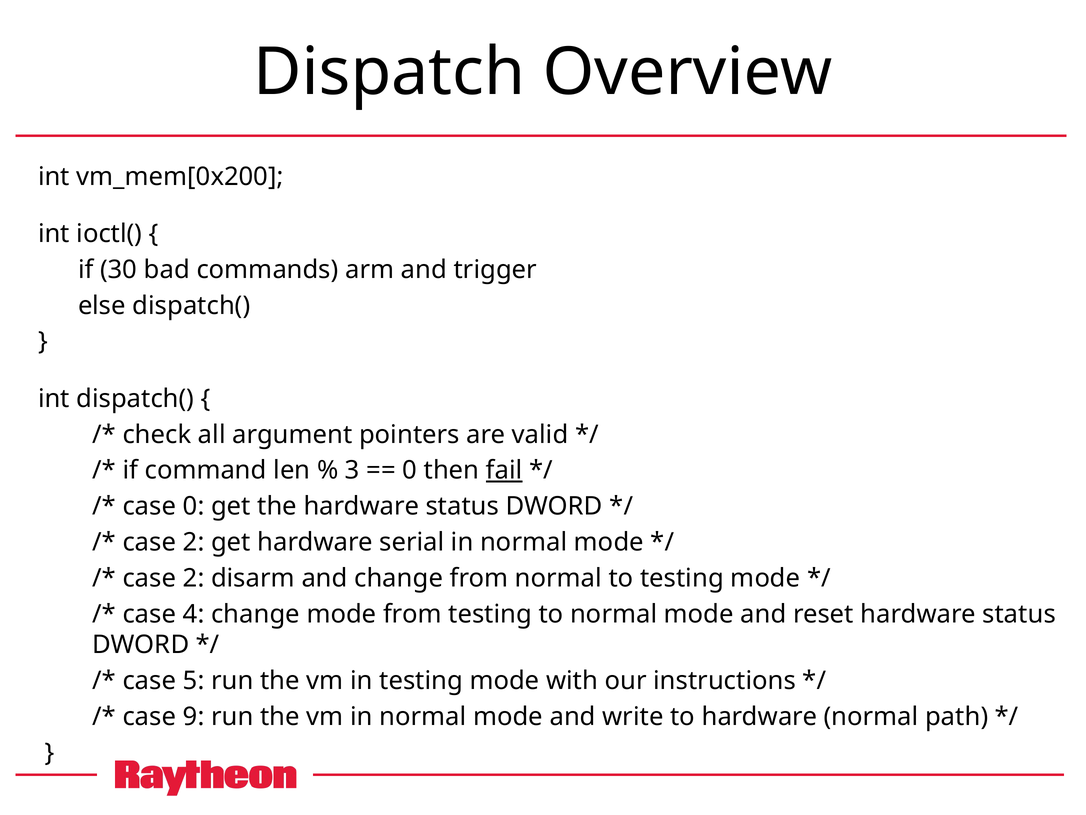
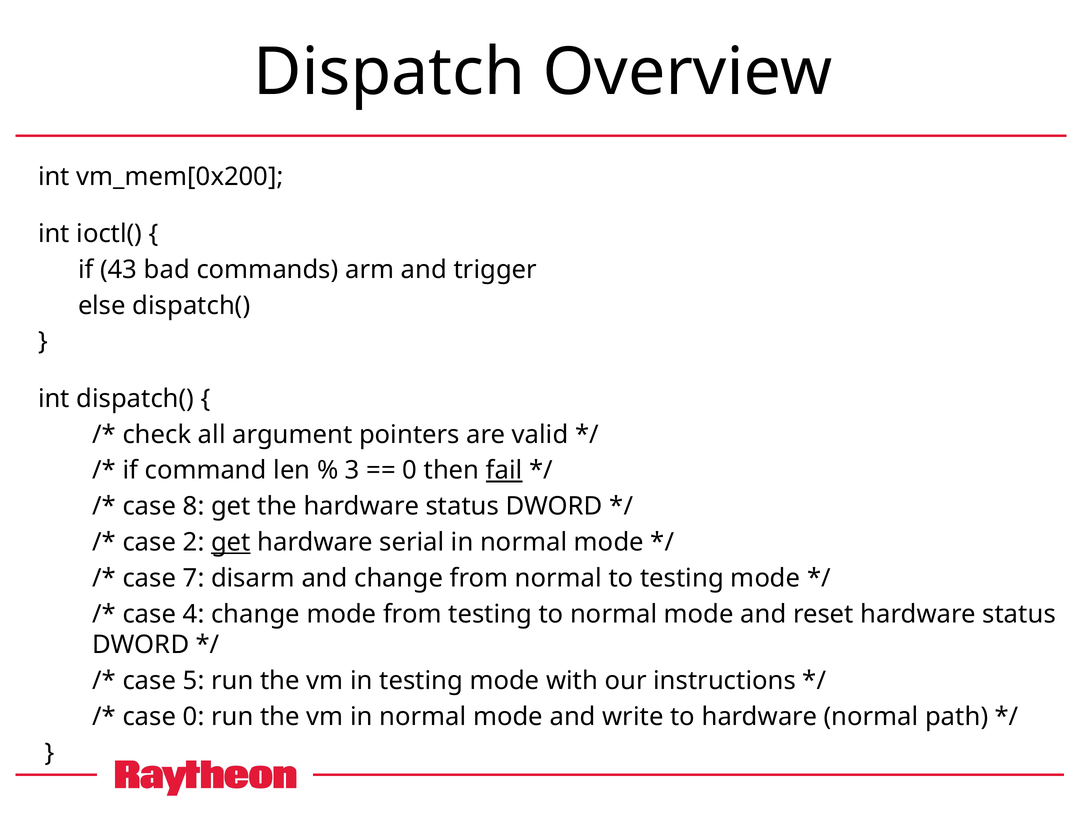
30: 30 -> 43 (119, 269)
case 0: 0 -> 8 (194, 506)
get underline: none -> present (231, 542)
2: 2 -> 7 (194, 578)
case 9: 9 -> 0 (194, 716)
